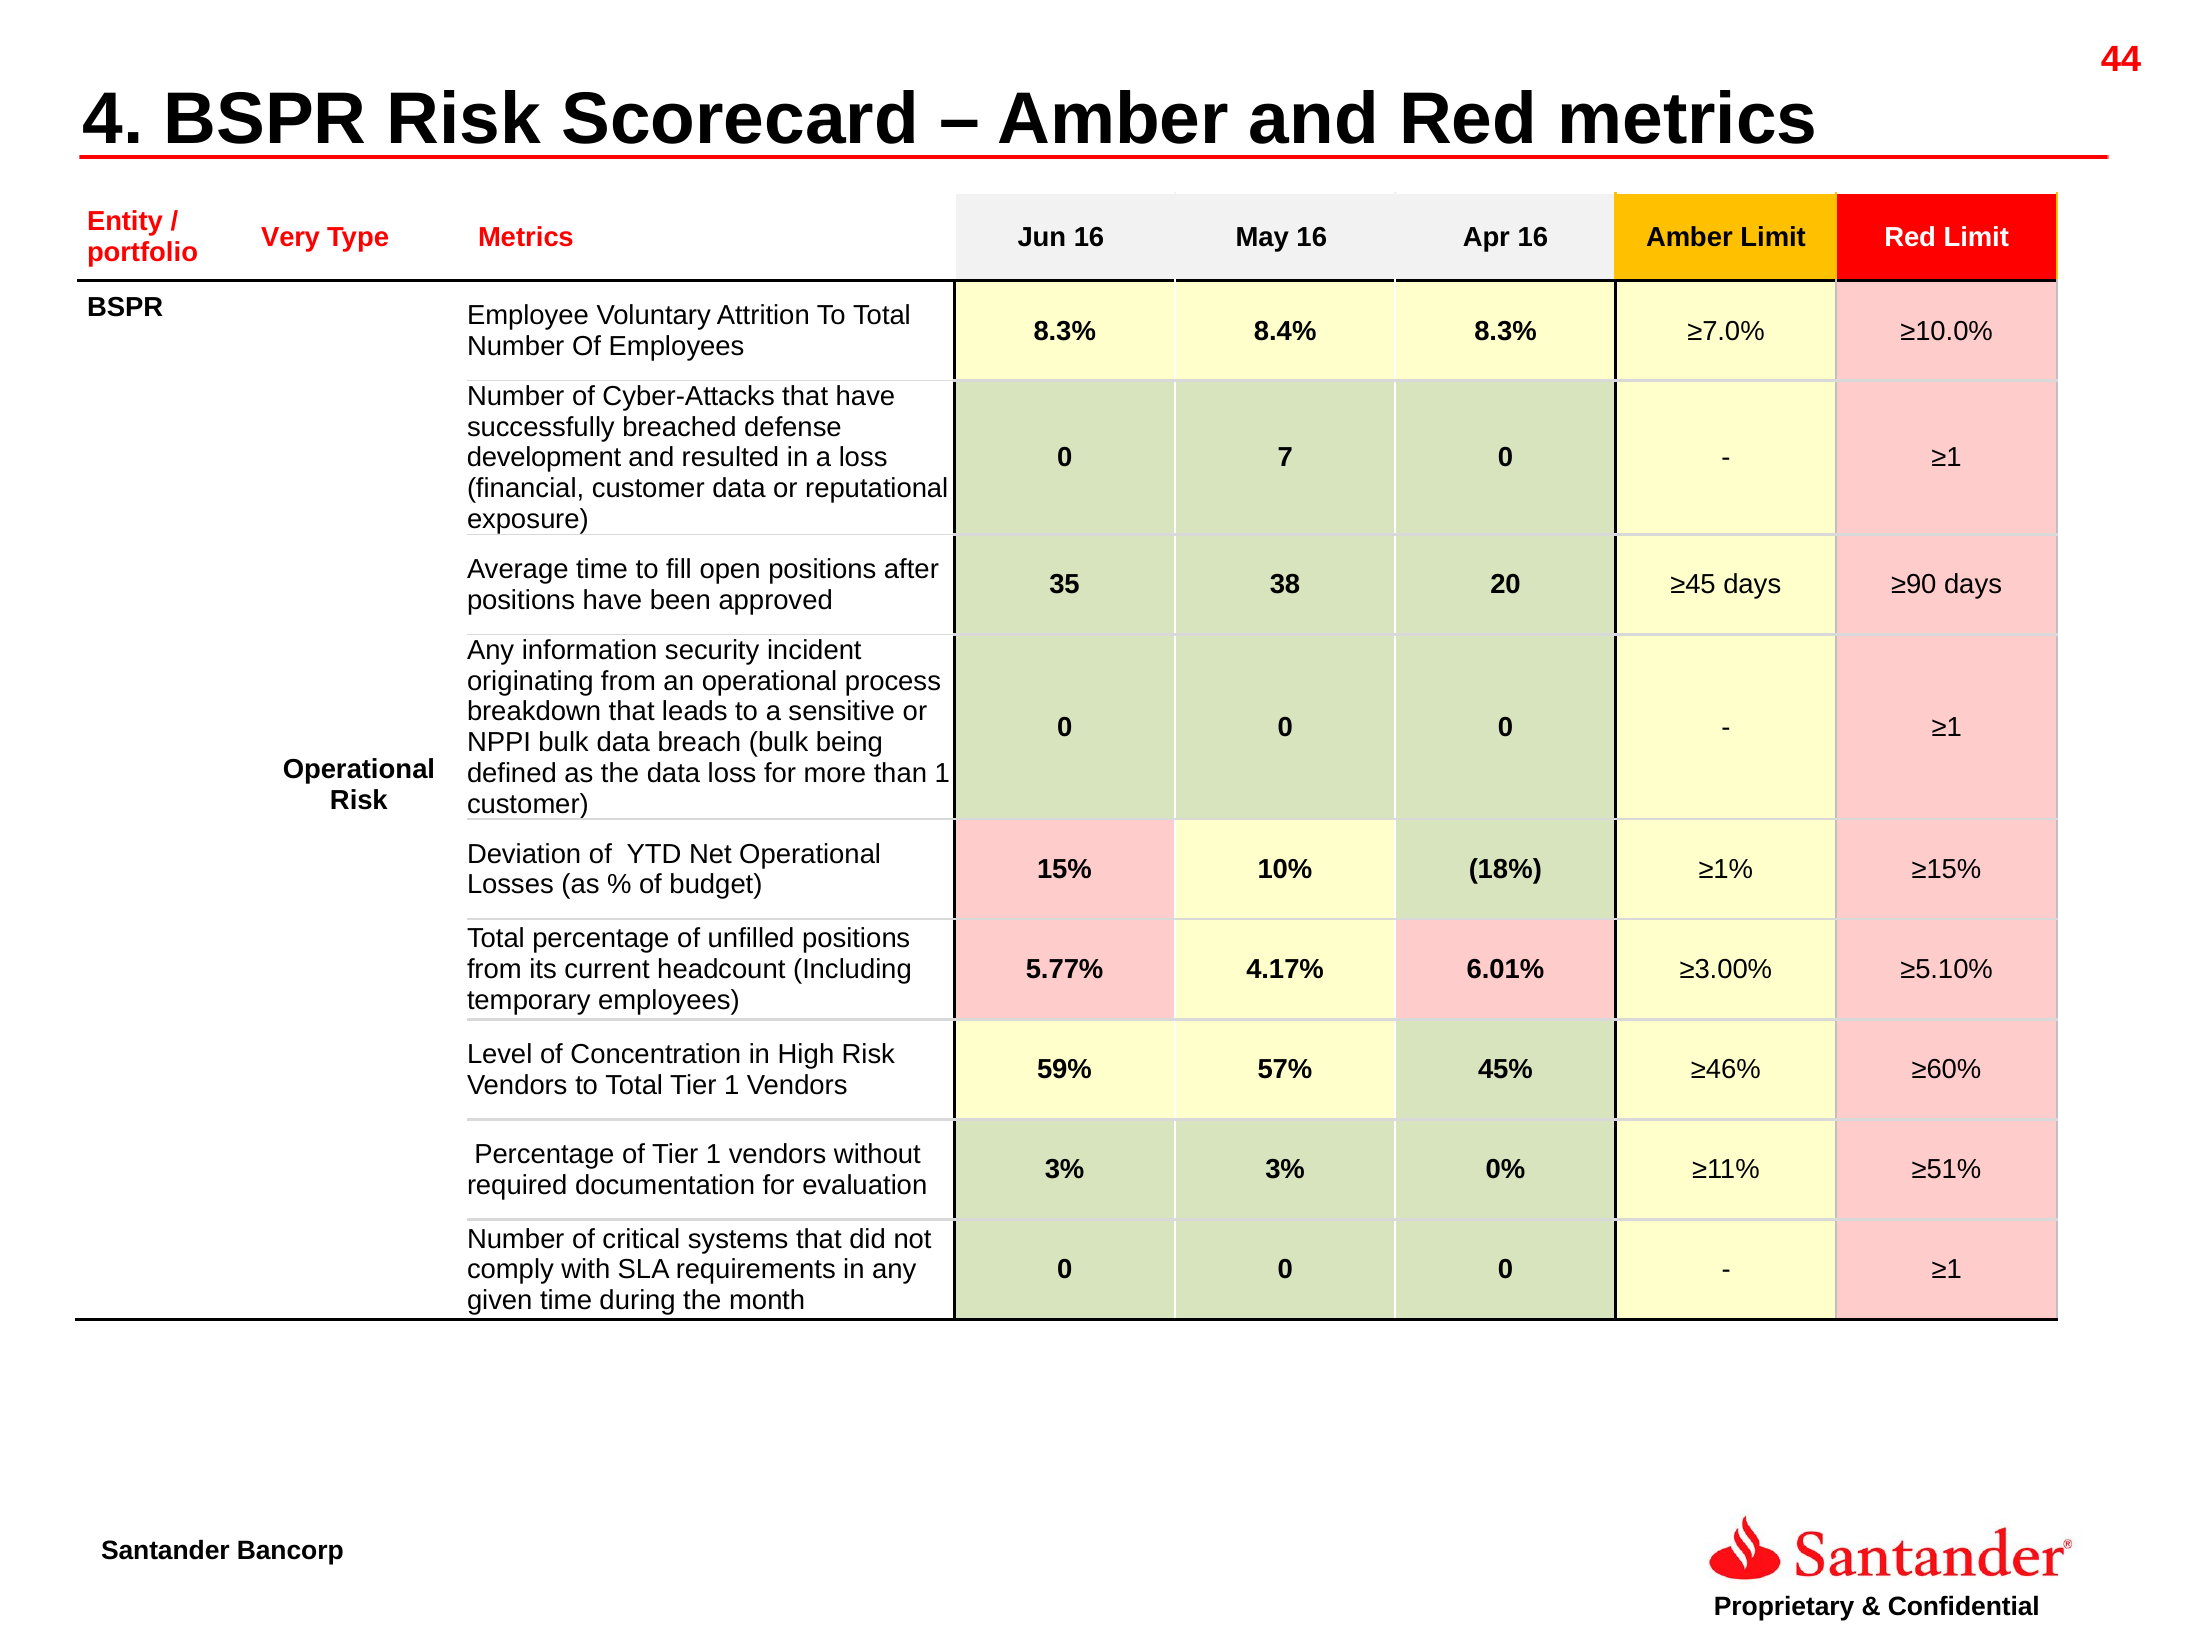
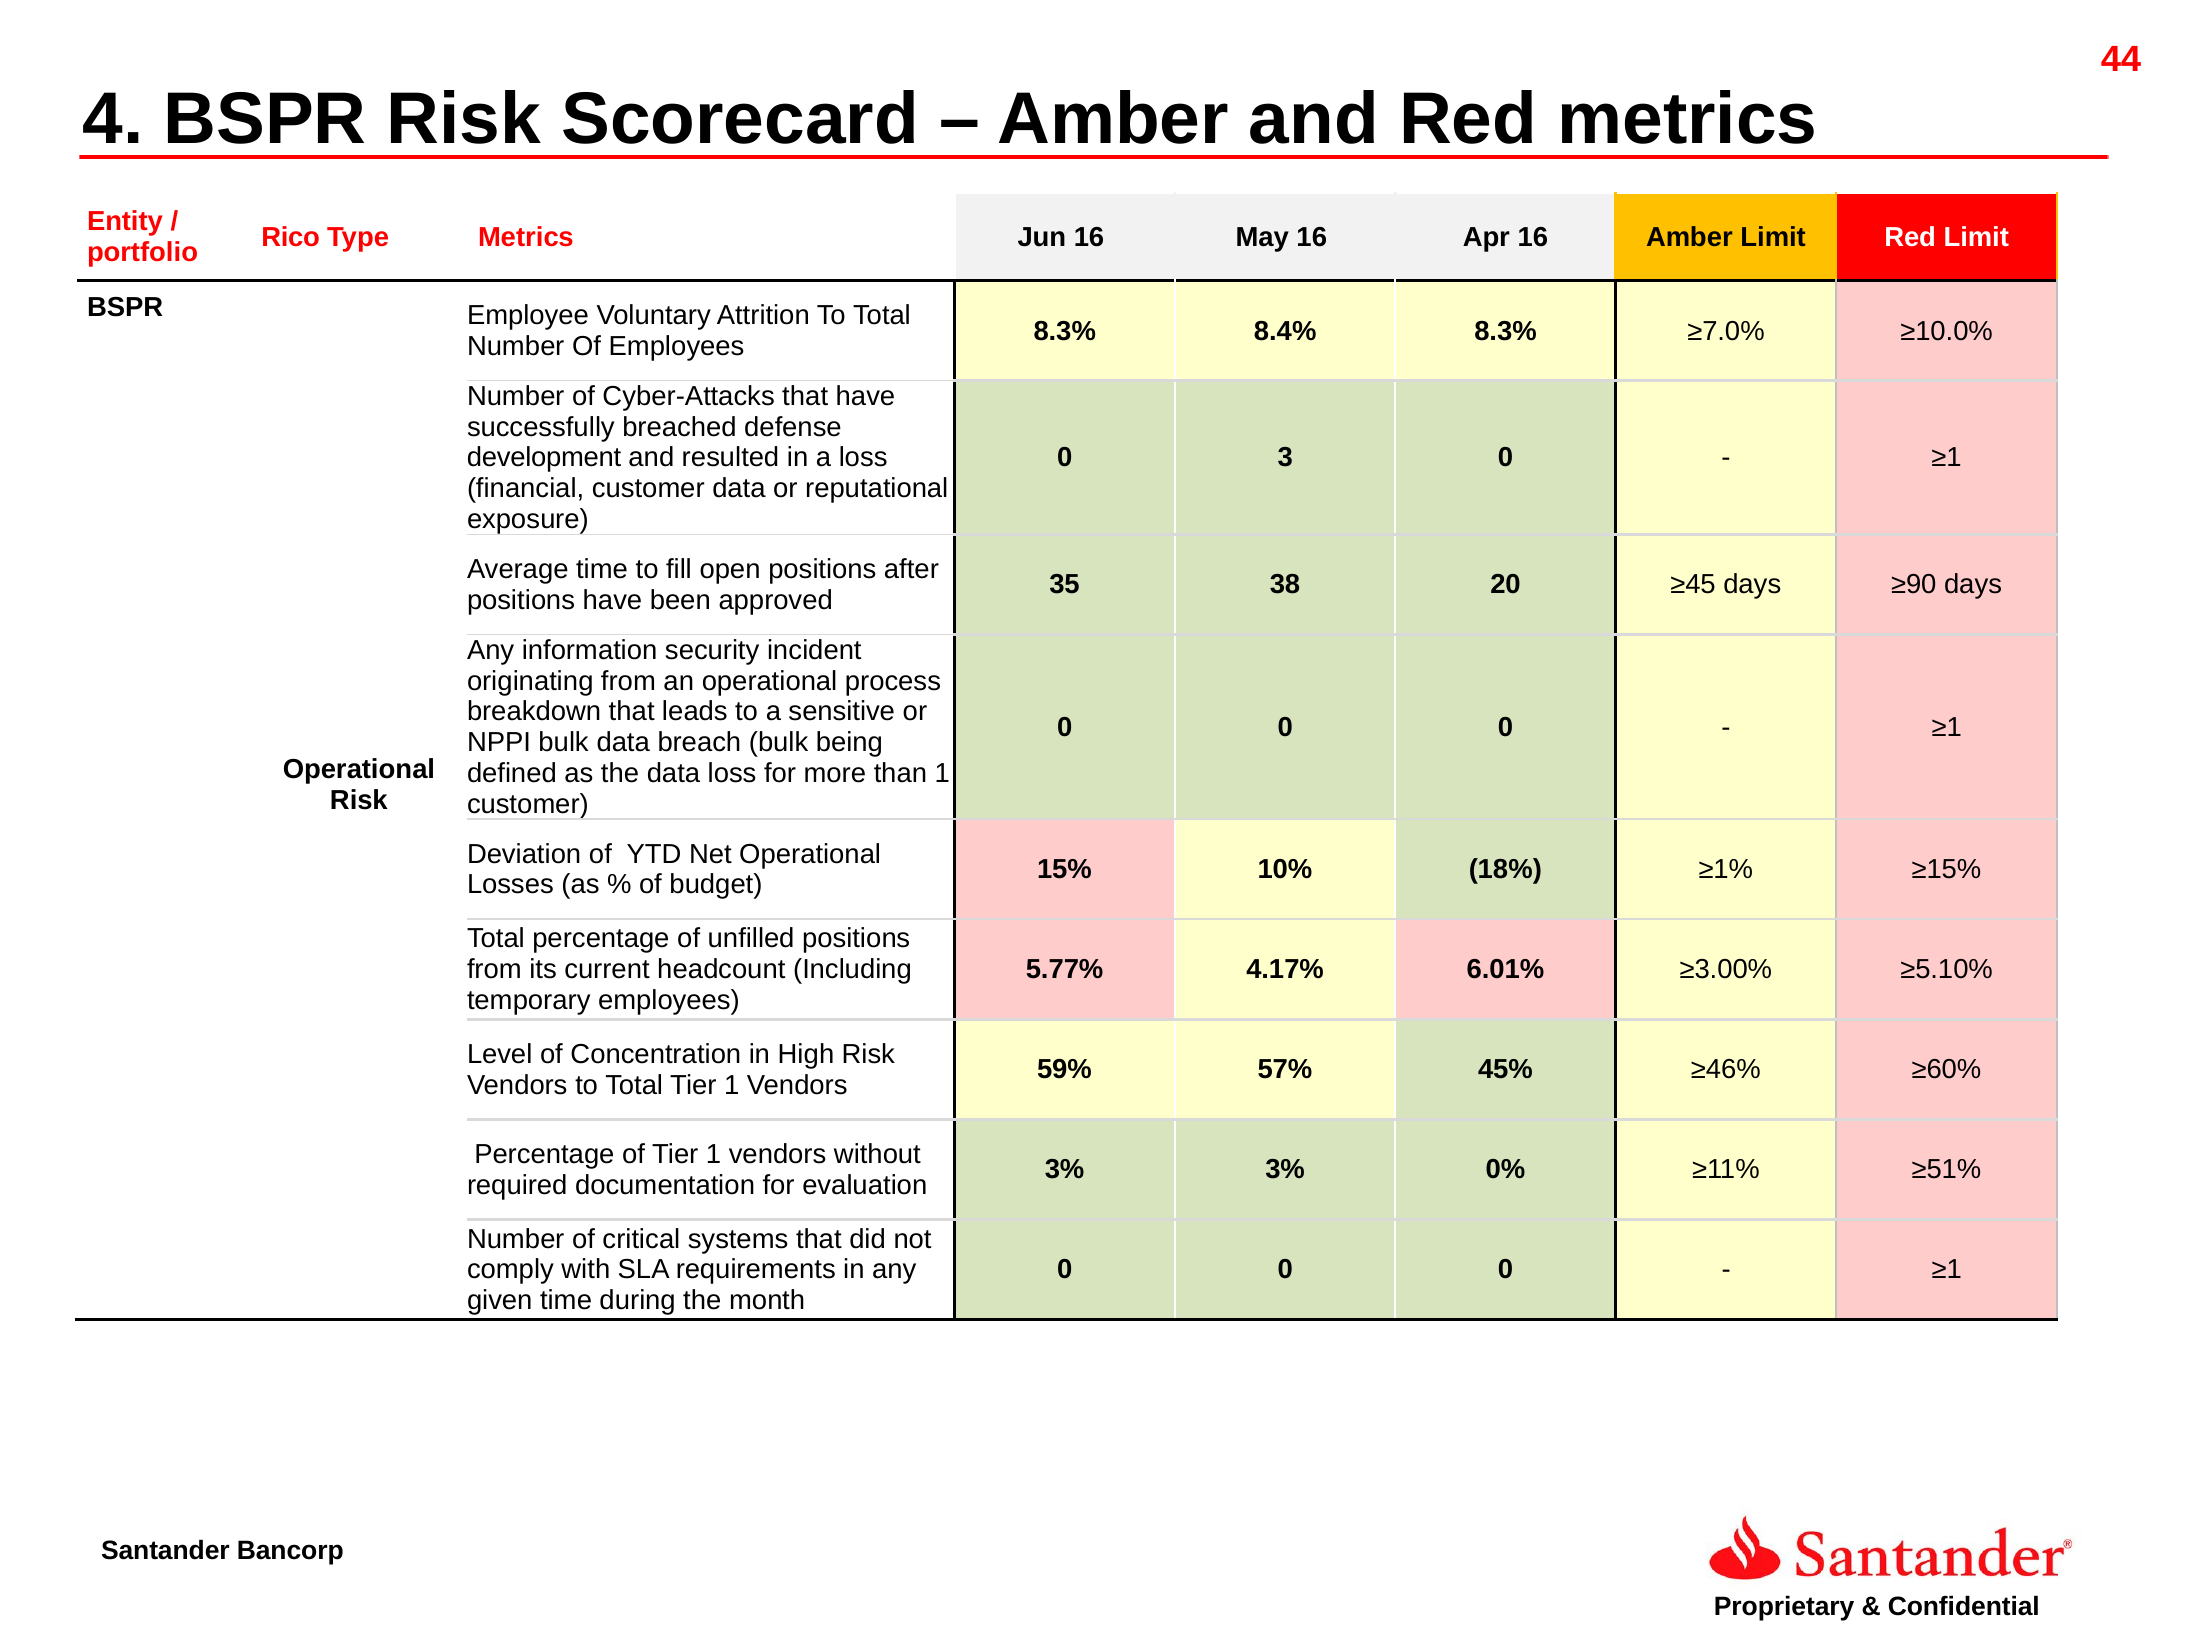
Very: Very -> Rico (291, 237)
7: 7 -> 3 (1285, 458)
